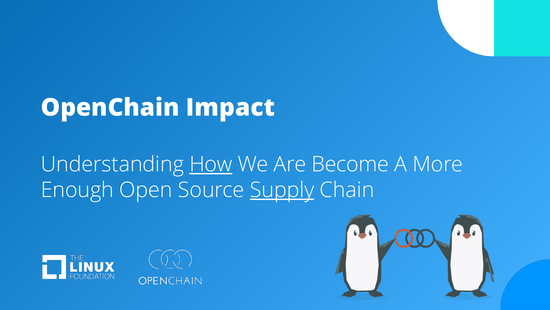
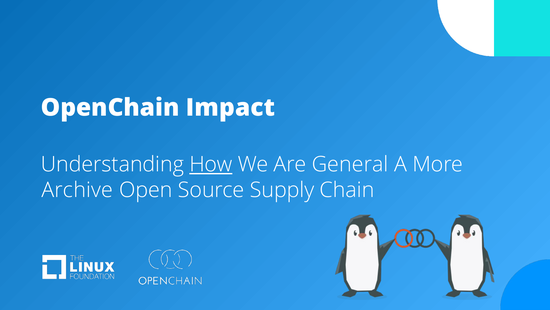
Become: Become -> General (350, 164)
Enough: Enough -> Archive (77, 190)
Supply underline: present -> none (282, 190)
